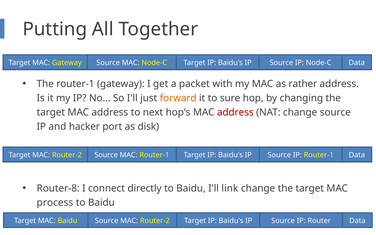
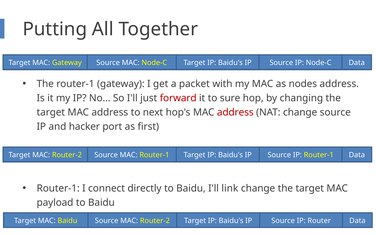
rather: rather -> nodes (303, 84)
forward colour: orange -> red (178, 98)
disk: disk -> first (148, 127)
Router-8: Router-8 -> Router-1 (58, 188)
process: process -> payload (55, 203)
